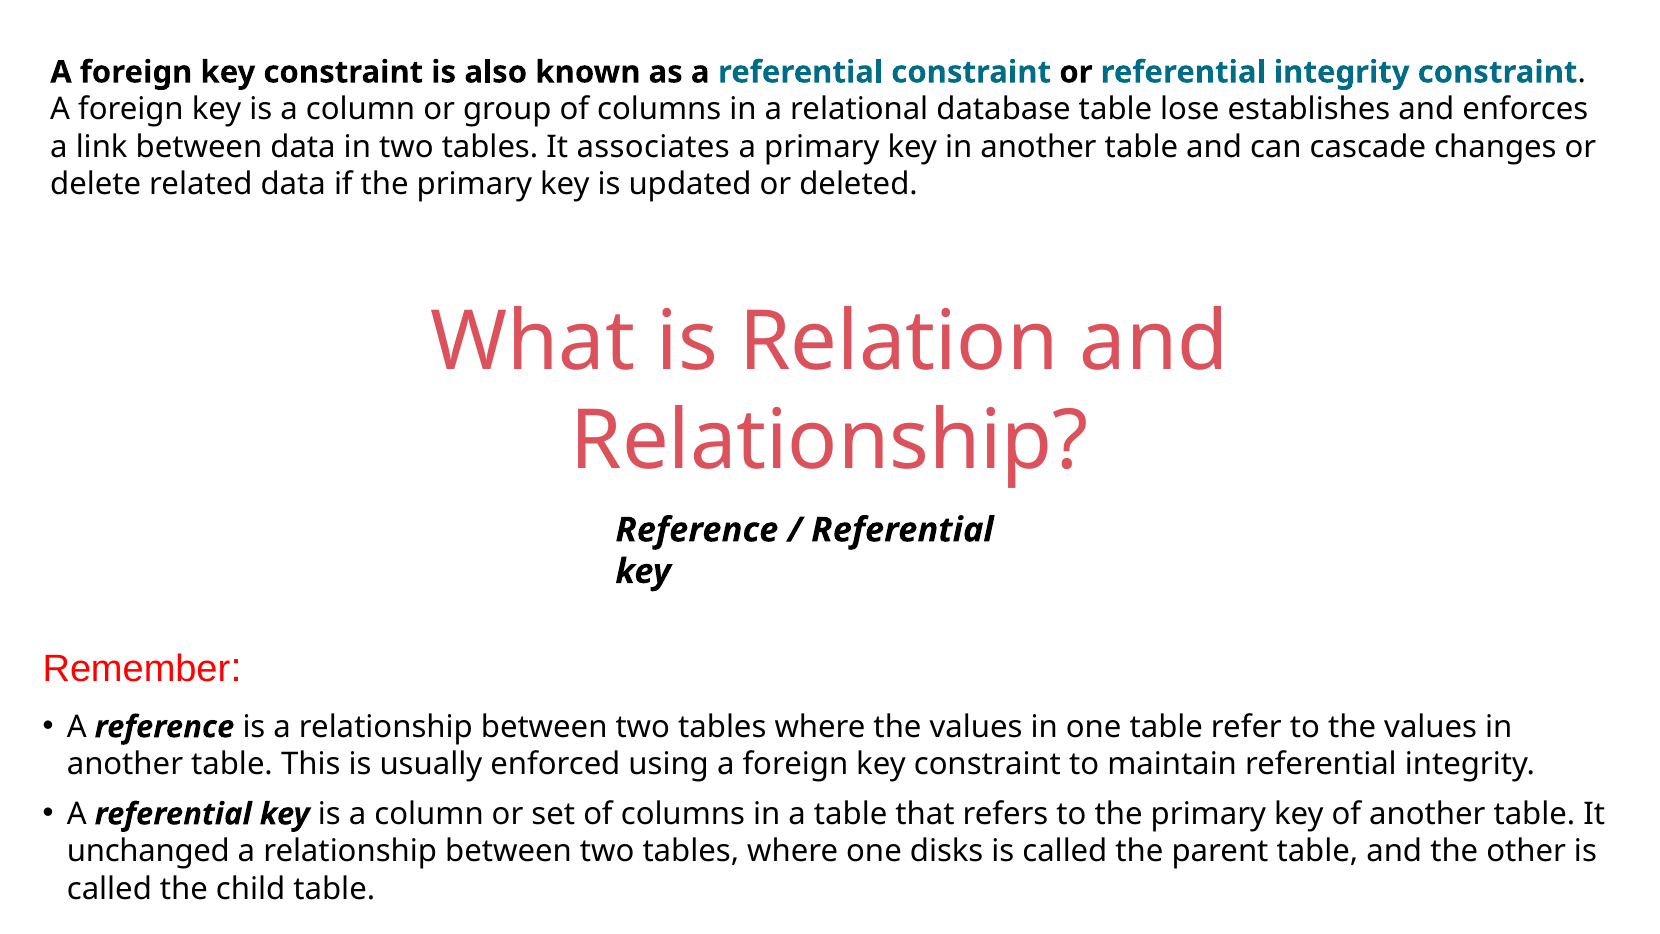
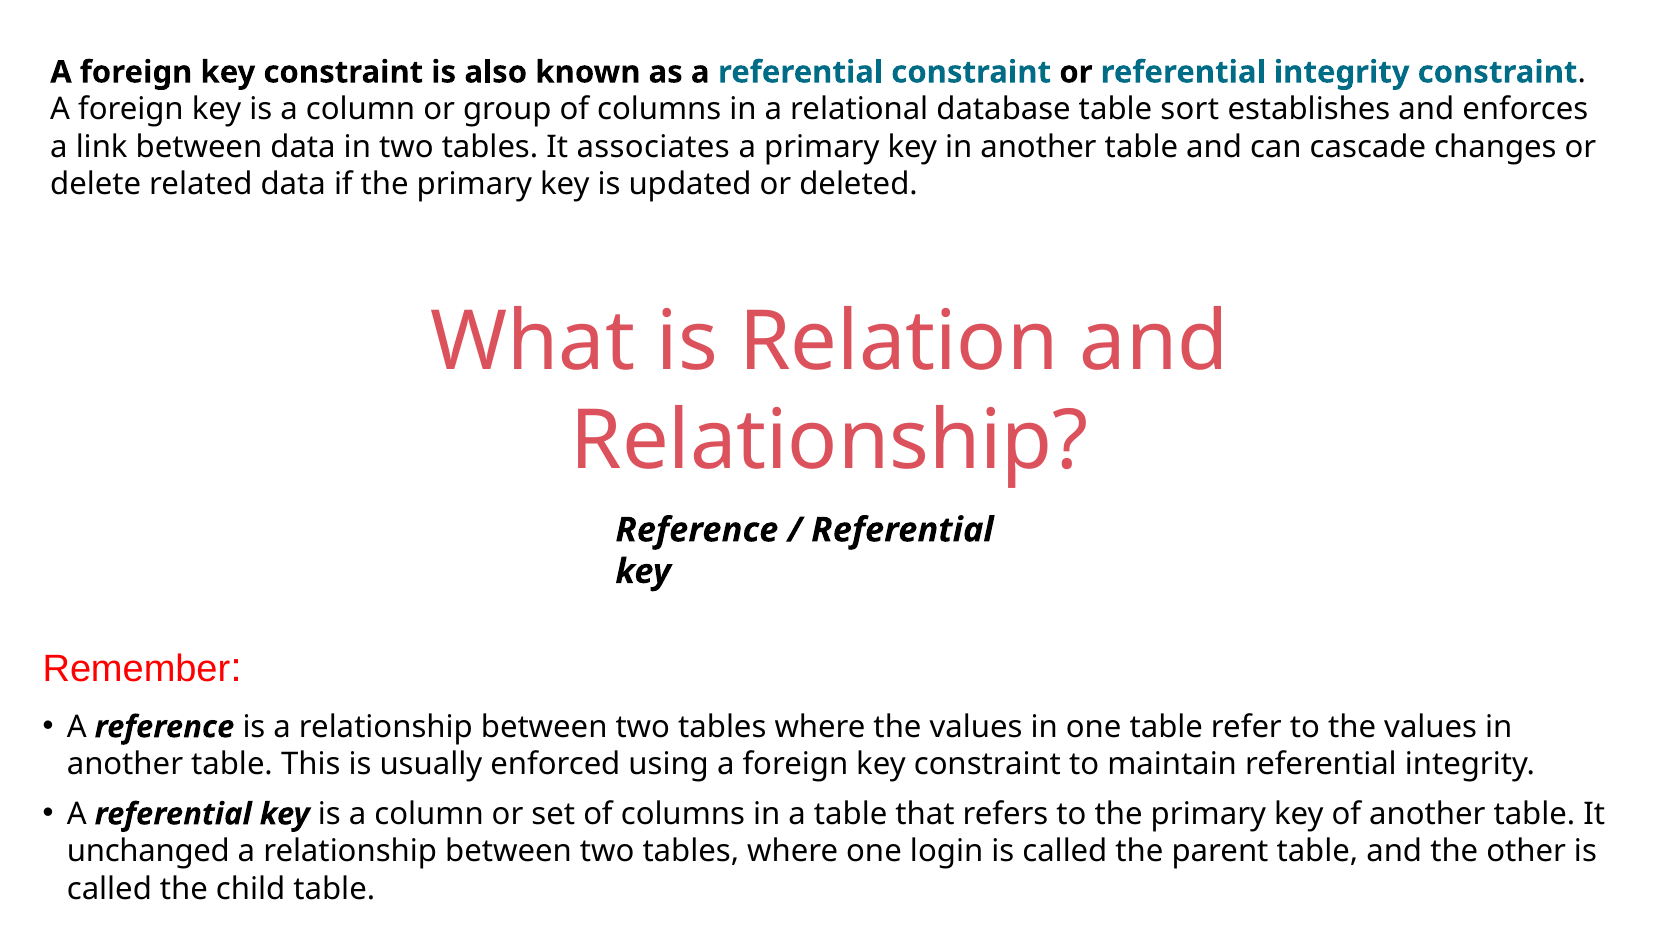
lose: lose -> sort (1190, 110)
disks: disks -> login (947, 851)
